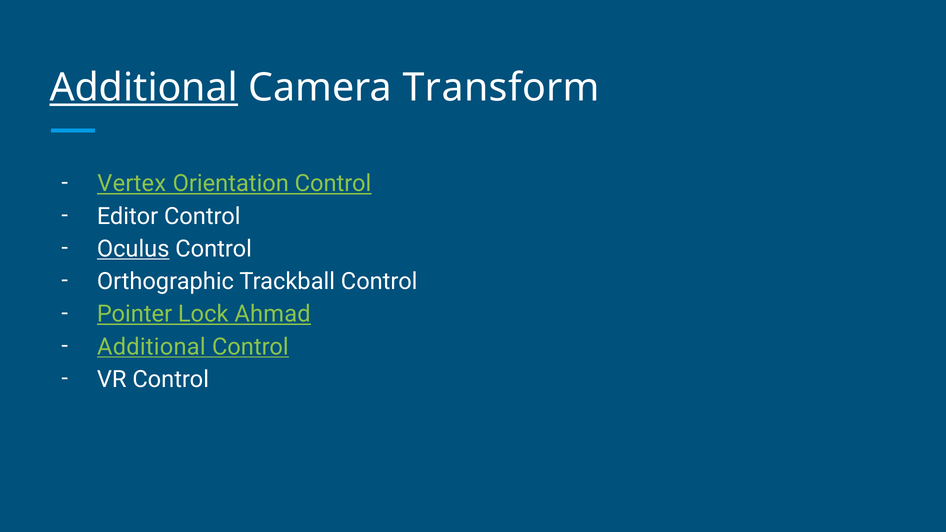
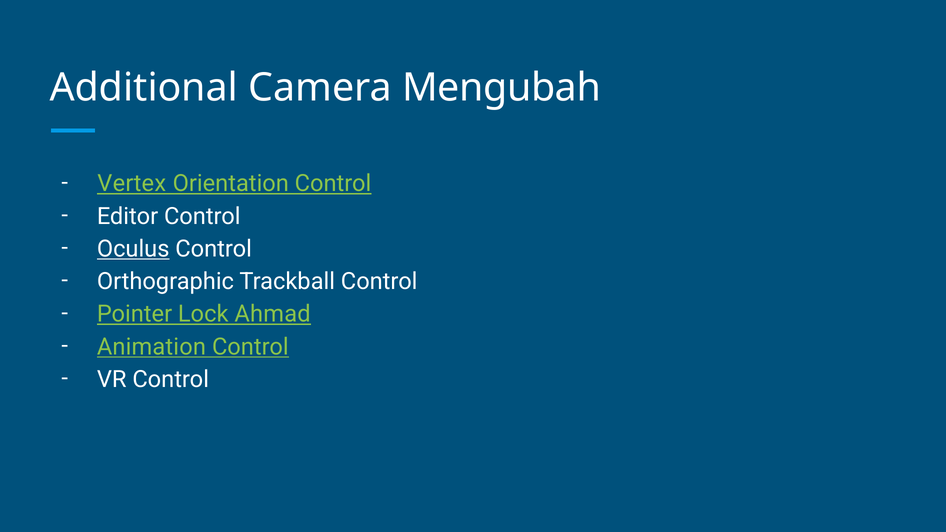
Additional underline: present -> none (144, 88)
Transform: Transform -> Mengubah (502, 88)
Additional: Additional -> Animation (151, 347)
